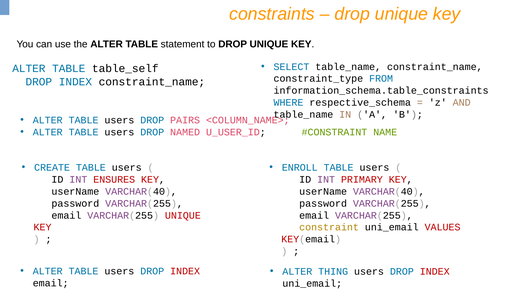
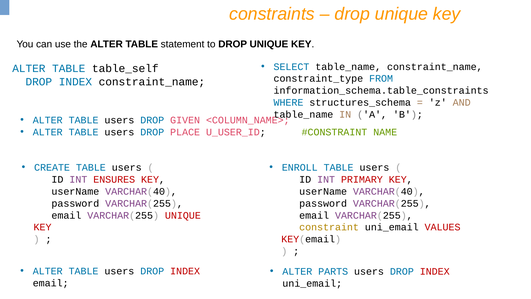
respective_schema: respective_schema -> structures_schema (360, 103)
PAIRS: PAIRS -> GIVEN (185, 120)
NAMED: NAMED -> PLACE (185, 132)
THING: THING -> PARTS (333, 271)
